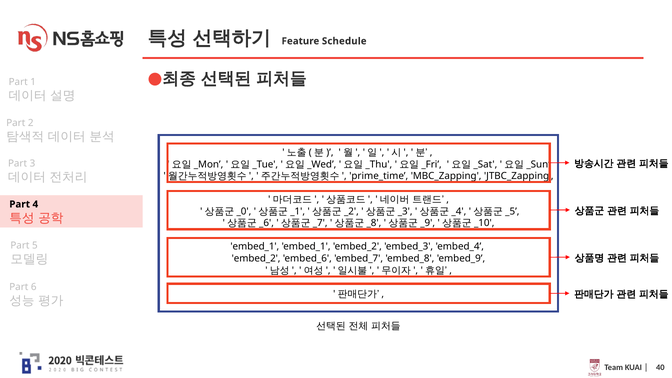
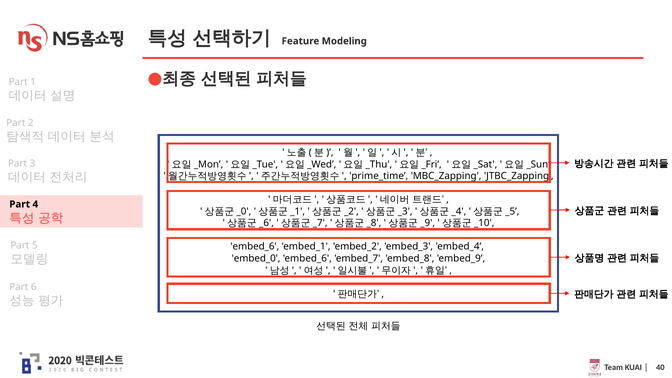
Schedule: Schedule -> Modeling (344, 41)
embed_1: embed_1 -> embed_6 (255, 247)
embed_2: embed_2 -> embed_0 (256, 259)
